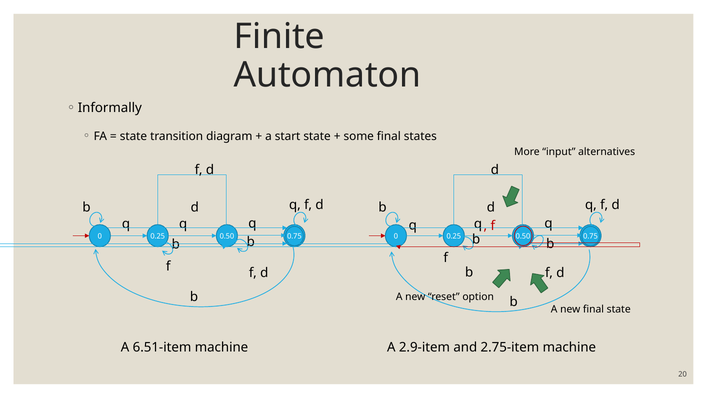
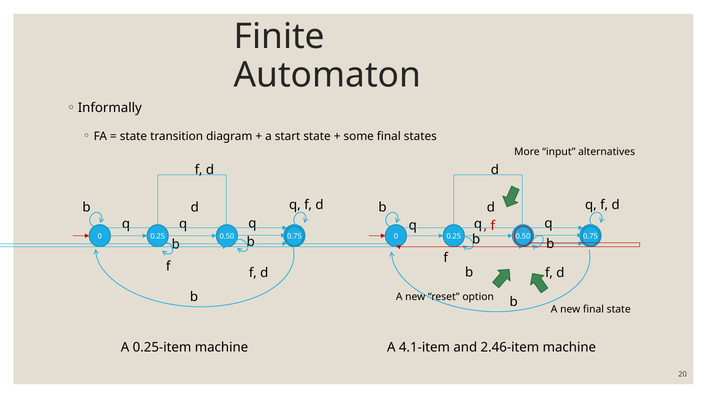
6.51-item: 6.51-item -> 0.25-item (162, 347)
2.9-item: 2.9-item -> 4.1-item (424, 347)
2.75-item: 2.75-item -> 2.46-item (510, 347)
